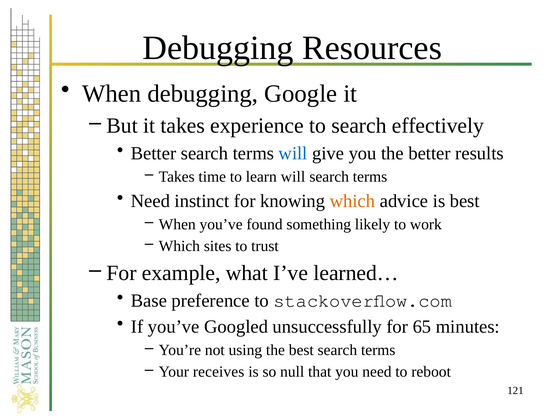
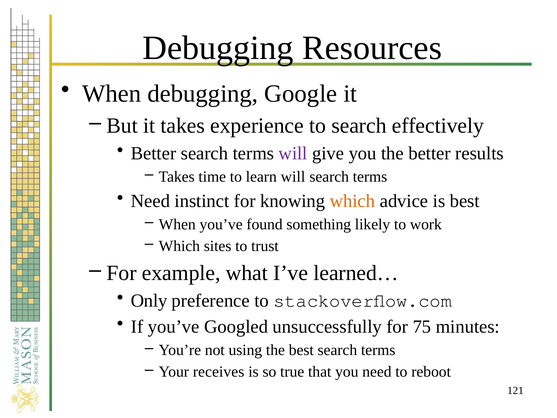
will colour: blue -> purple (293, 153)
Base: Base -> Only (149, 301)
65: 65 -> 75 (422, 327)
null: null -> true (292, 372)
